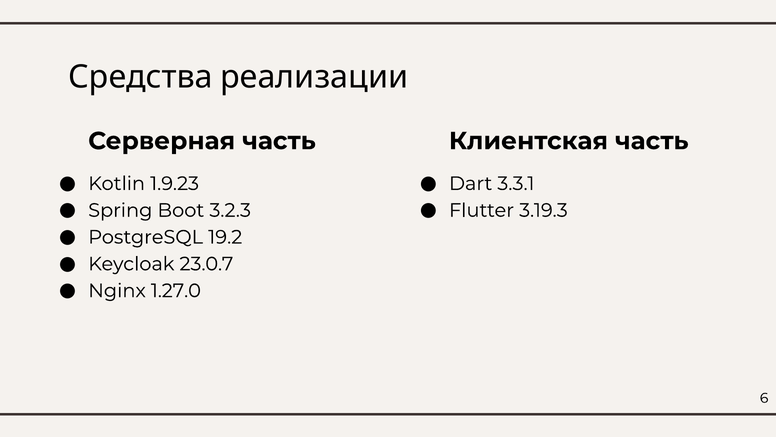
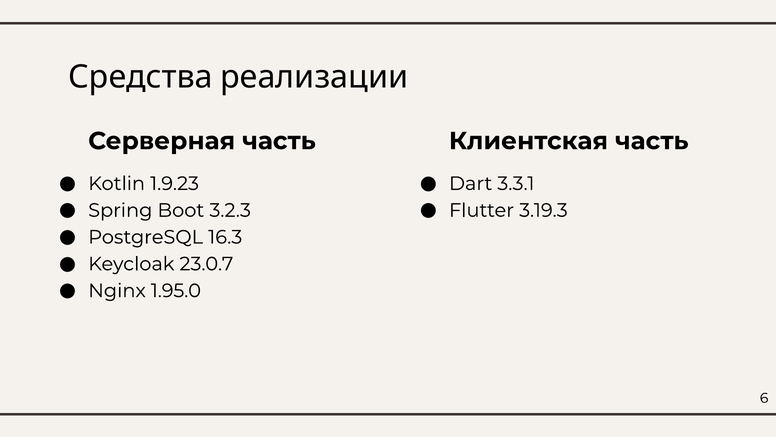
19.2: 19.2 -> 16.3 (225, 237)
1.27.0: 1.27.0 -> 1.95.0 (176, 290)
